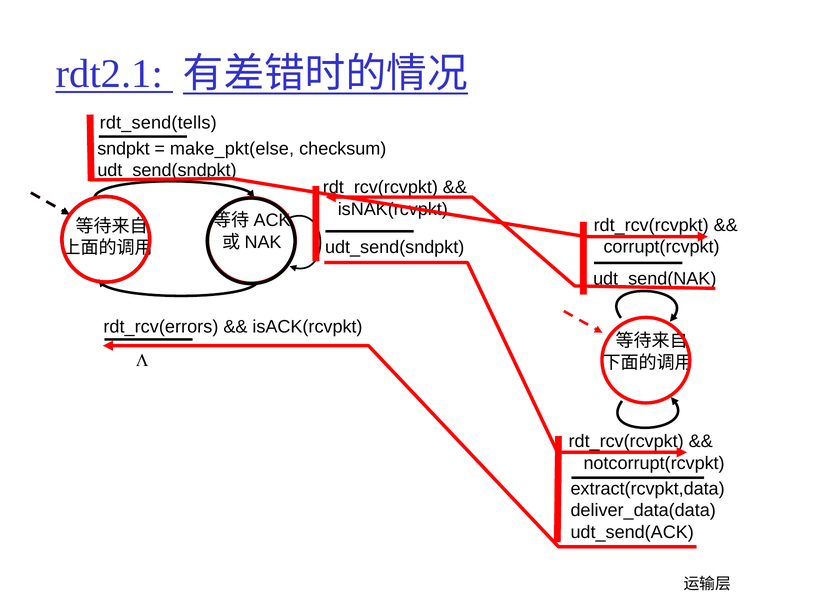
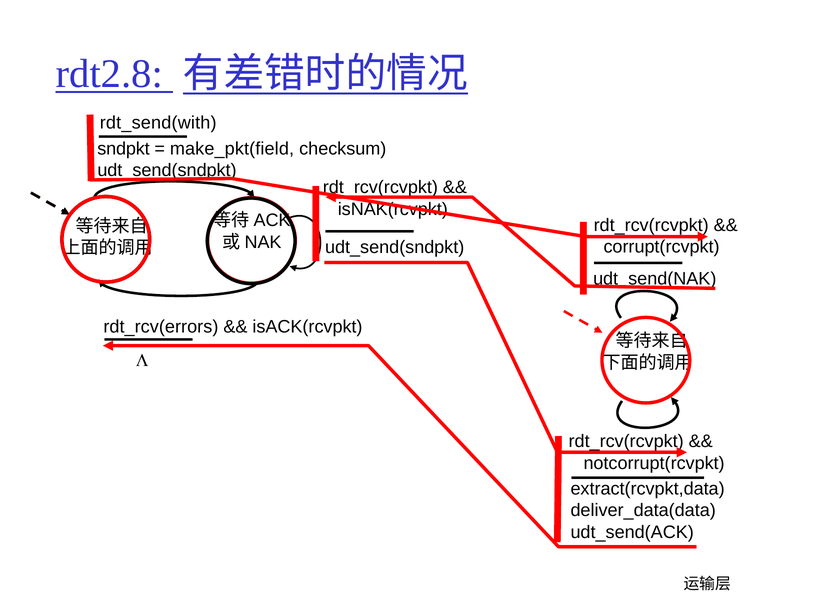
rdt2.1: rdt2.1 -> rdt2.8 (109, 74)
rdt_send(tells: rdt_send(tells -> rdt_send(with (158, 123)
make_pkt(else: make_pkt(else -> make_pkt(field (232, 149)
